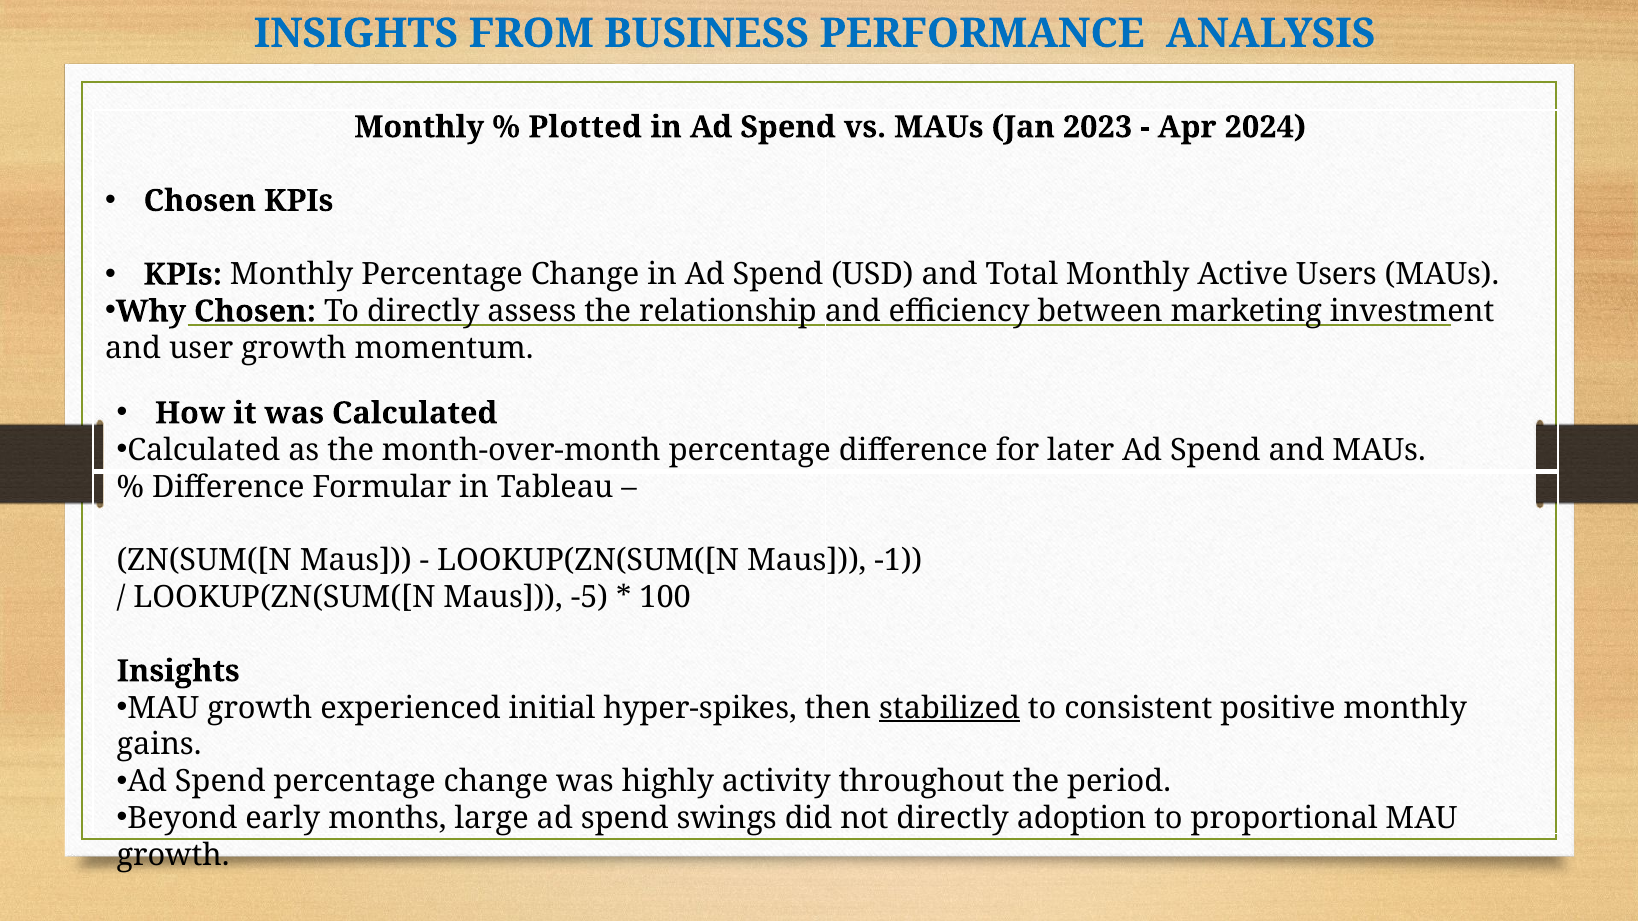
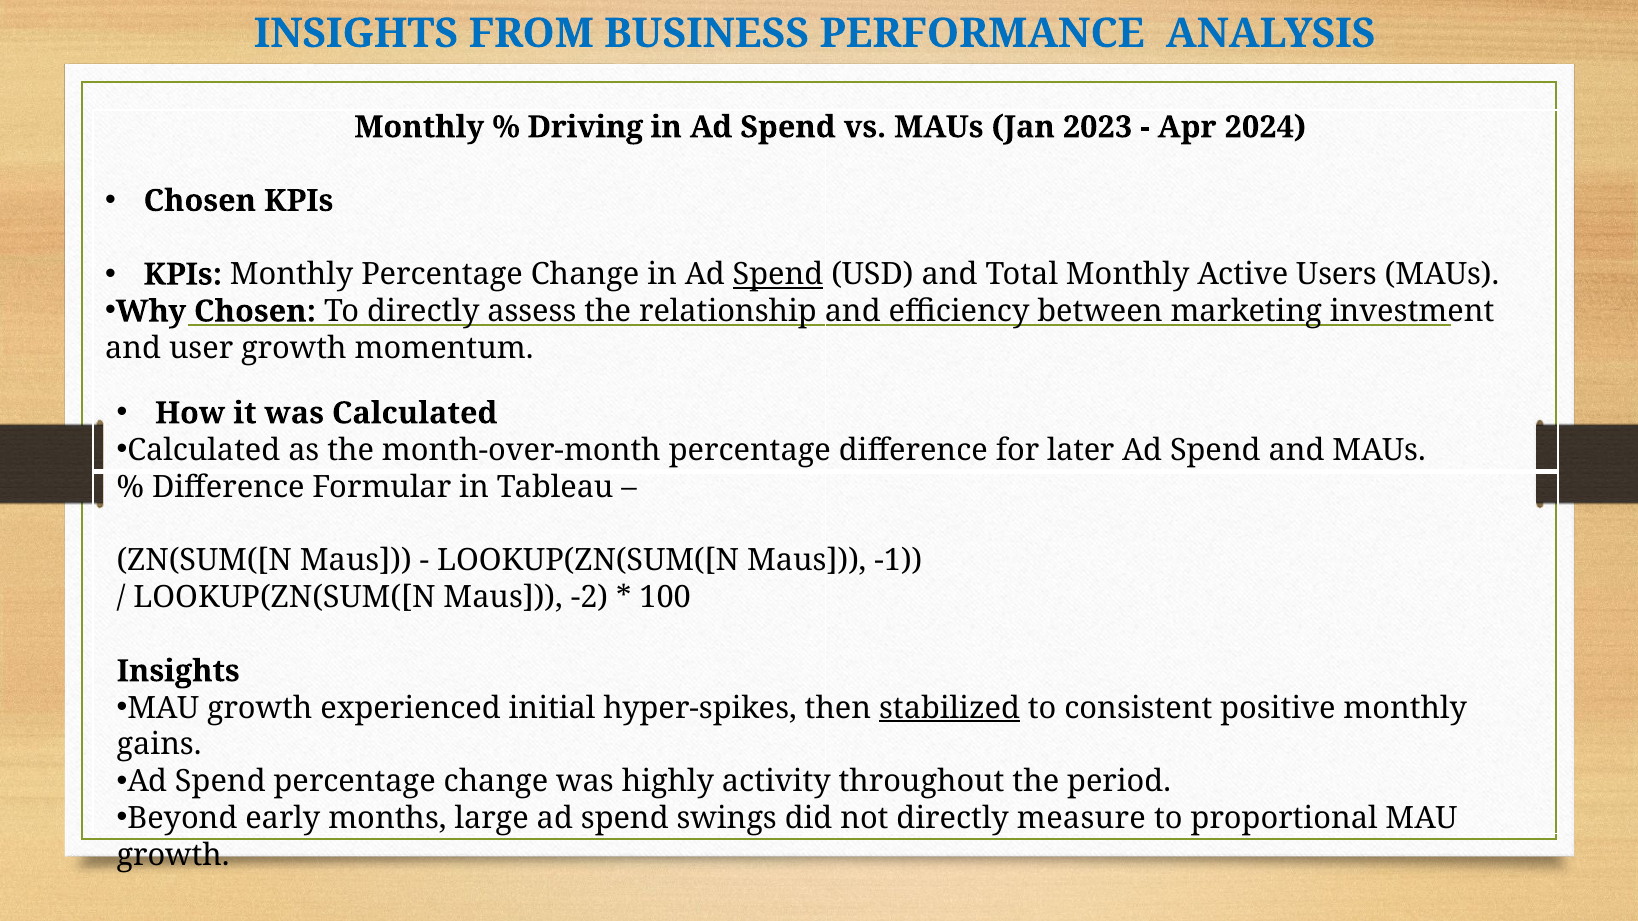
Plotted: Plotted -> Driving (585, 127)
Spend underline: none -> present (778, 275)
-5: -5 -> -2 (589, 598)
adoption: adoption -> measure (1081, 819)
